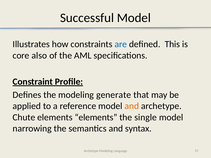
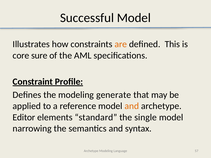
are colour: blue -> orange (121, 44)
also: also -> sure (39, 56)
Chute: Chute -> Editor (24, 117)
elements elements: elements -> standard (96, 117)
